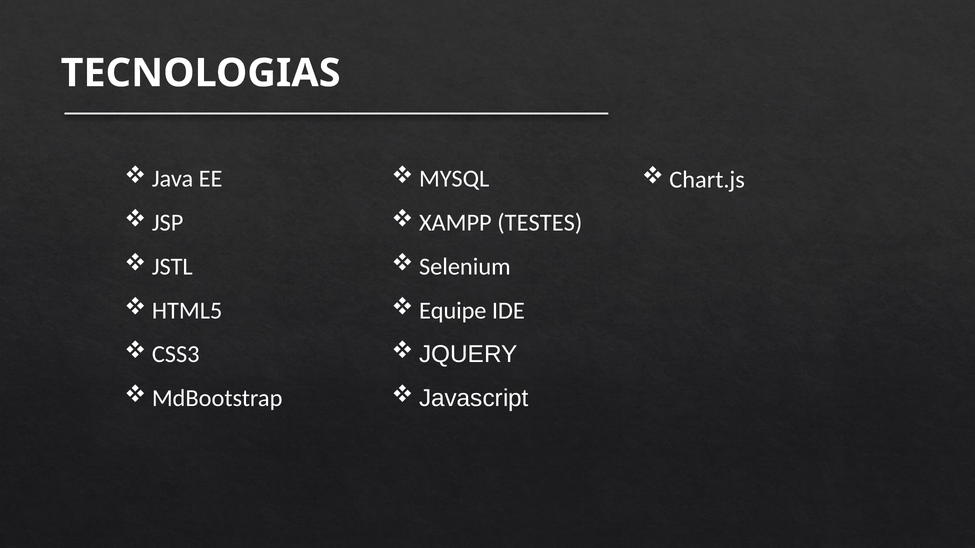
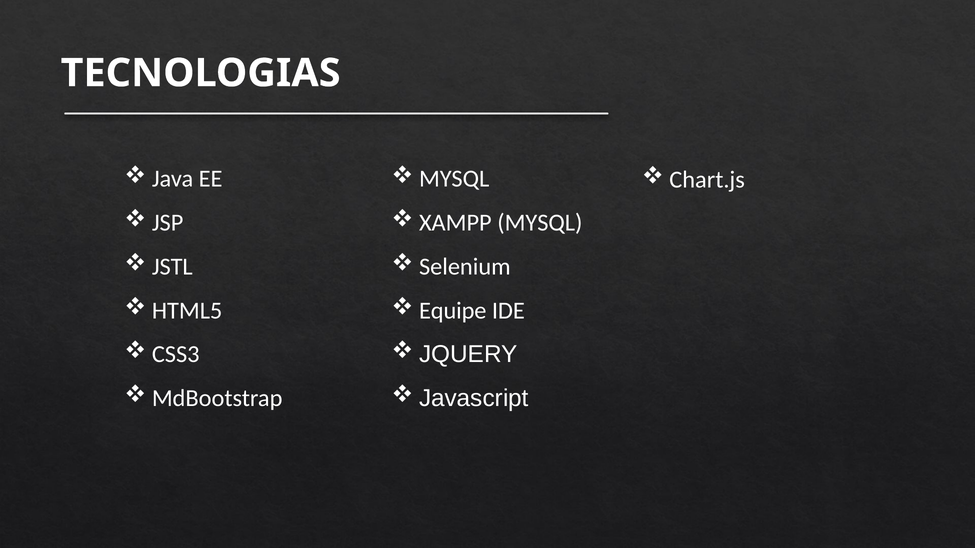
XAMPP TESTES: TESTES -> MYSQL (540, 223)
